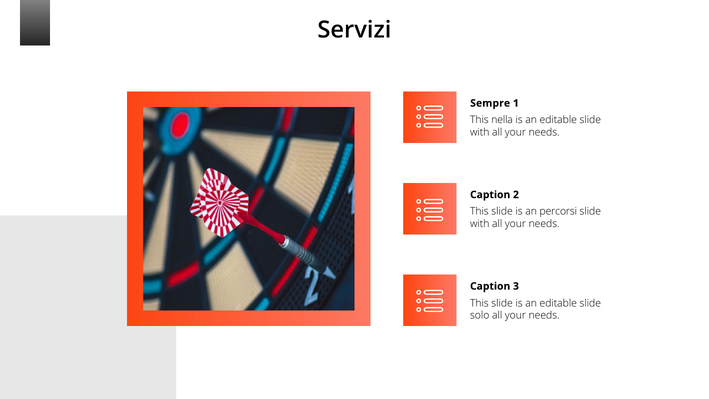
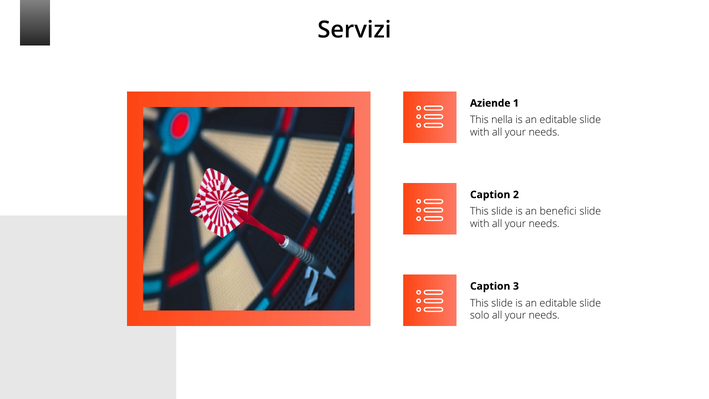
Sempre: Sempre -> Aziende (490, 103)
percorsi: percorsi -> benefici (558, 211)
